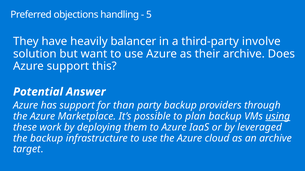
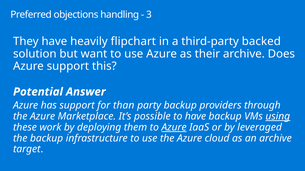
5: 5 -> 3 (149, 15)
balancer: balancer -> flipchart (133, 42)
involve: involve -> backed (261, 42)
to plan: plan -> have (195, 117)
Azure underline: none -> present (174, 128)
